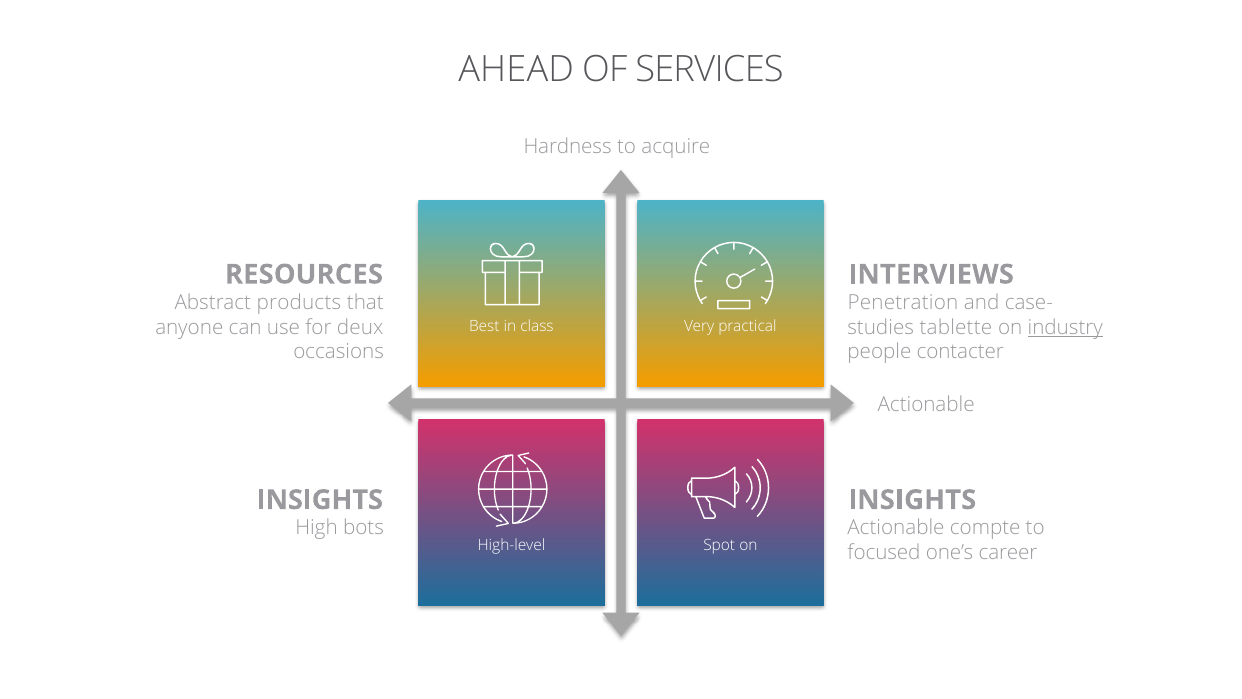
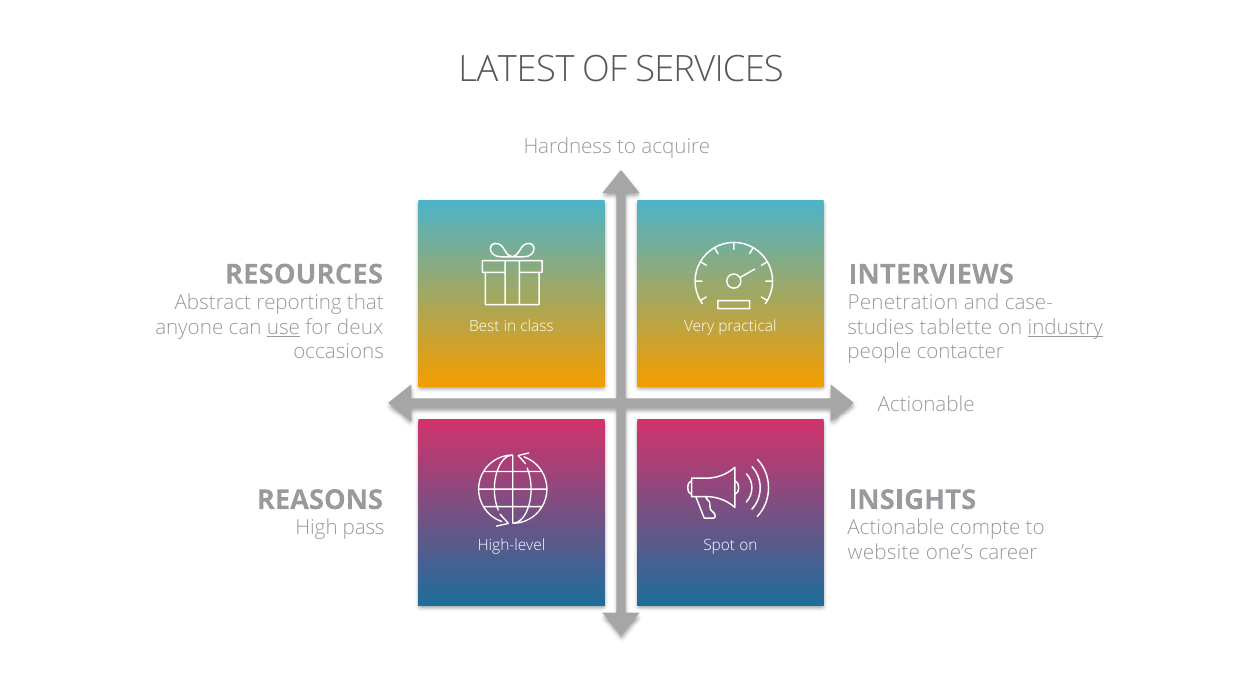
AHEAD: AHEAD -> LATEST (516, 69)
products: products -> reporting (299, 302)
use underline: none -> present (283, 327)
INSIGHTS: INSIGHTS -> REASONS (320, 500)
bots: bots -> pass (364, 528)
focused: focused -> website (884, 552)
